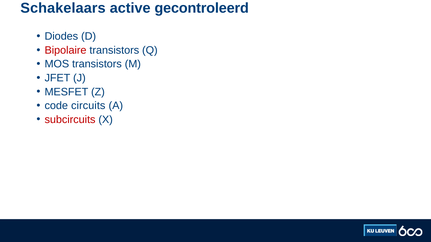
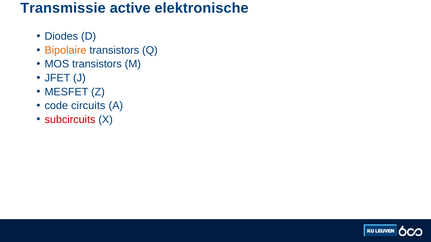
Schakelaars: Schakelaars -> Transmissie (63, 8)
gecontroleerd: gecontroleerd -> elektronische (202, 8)
Bipolaire colour: red -> orange (66, 50)
